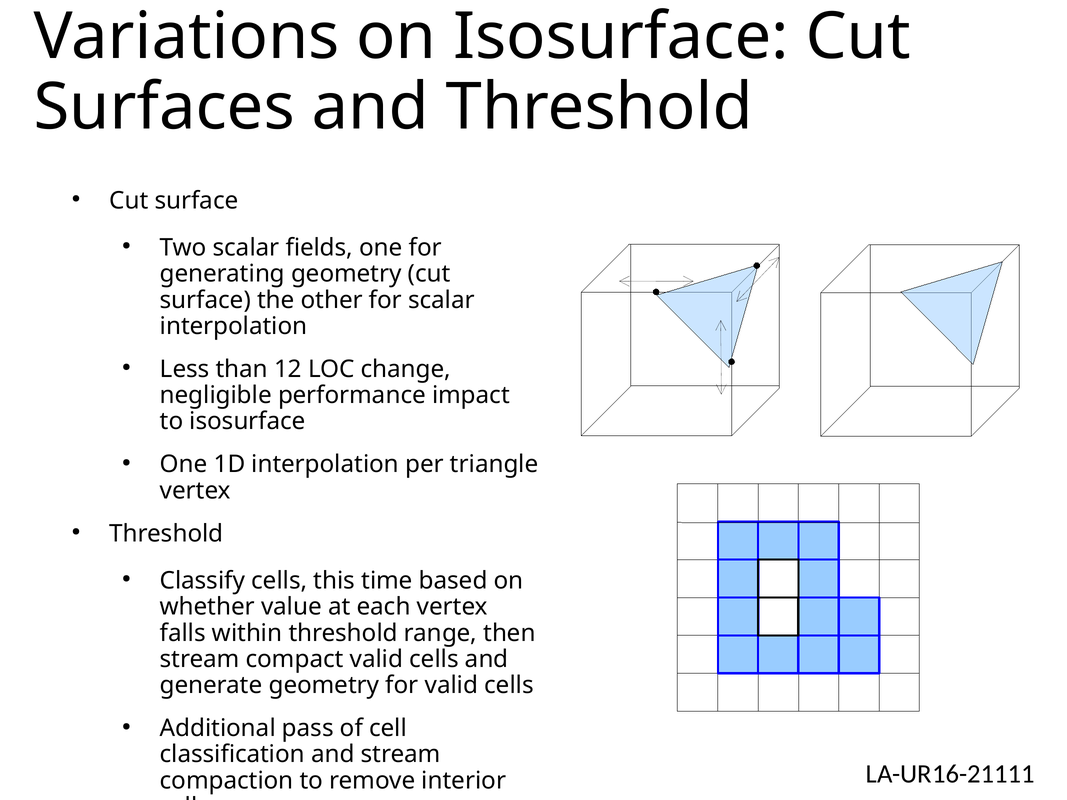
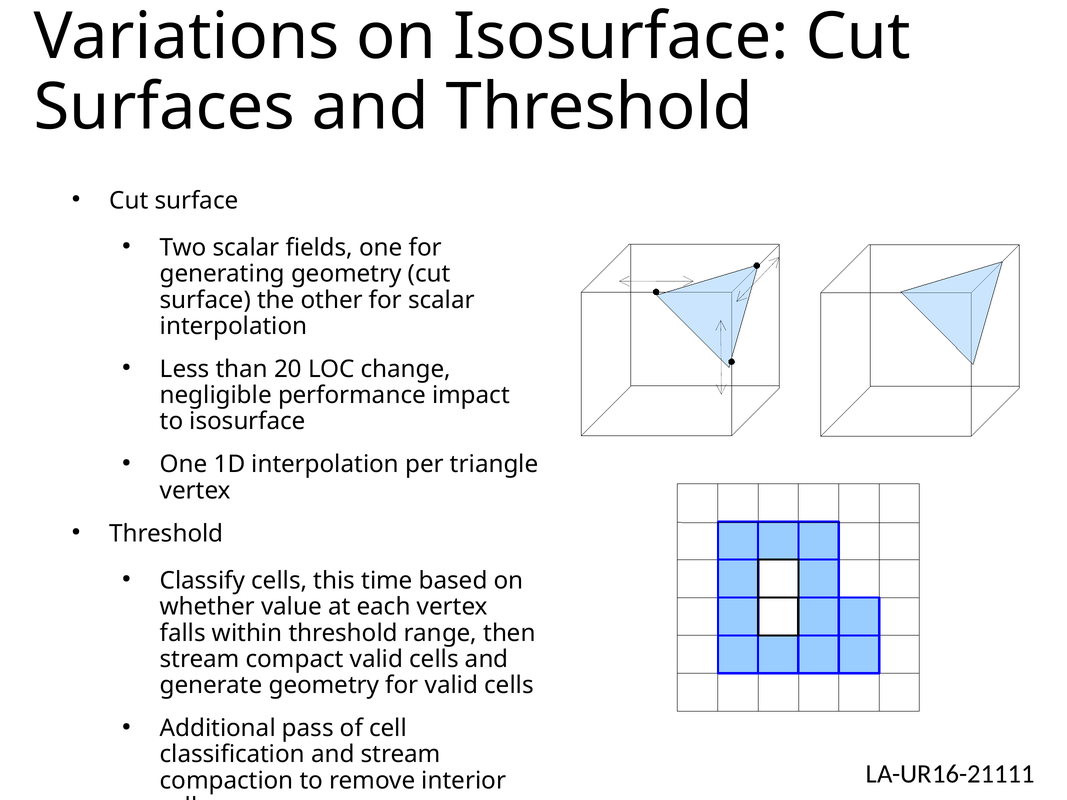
12: 12 -> 20 (288, 369)
